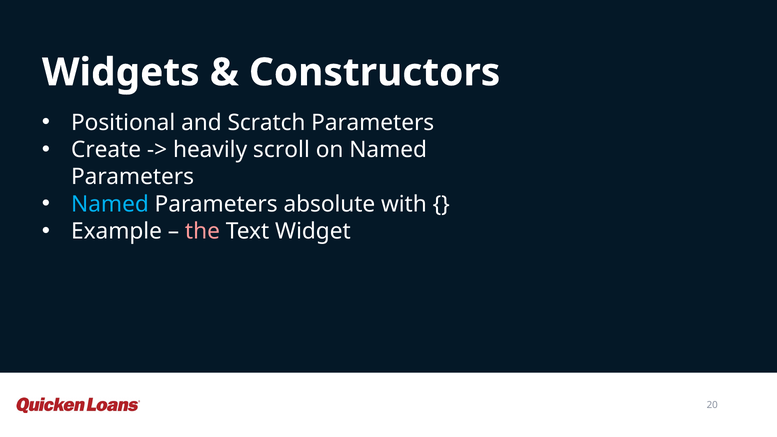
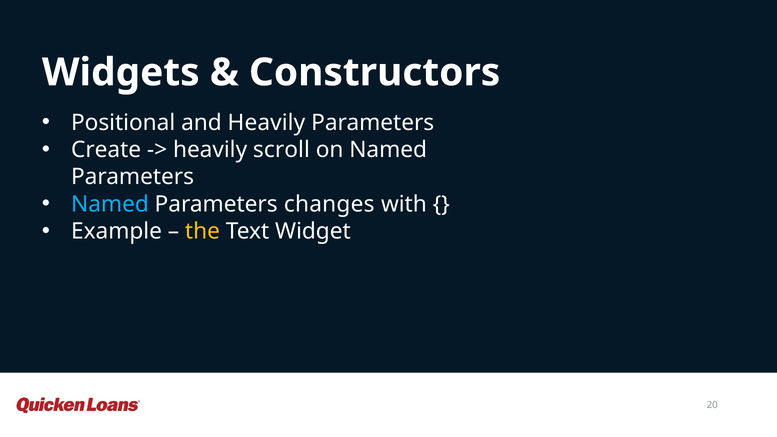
and Scratch: Scratch -> Heavily (266, 123)
absolute: absolute -> changes (329, 204)
the colour: pink -> yellow (202, 231)
